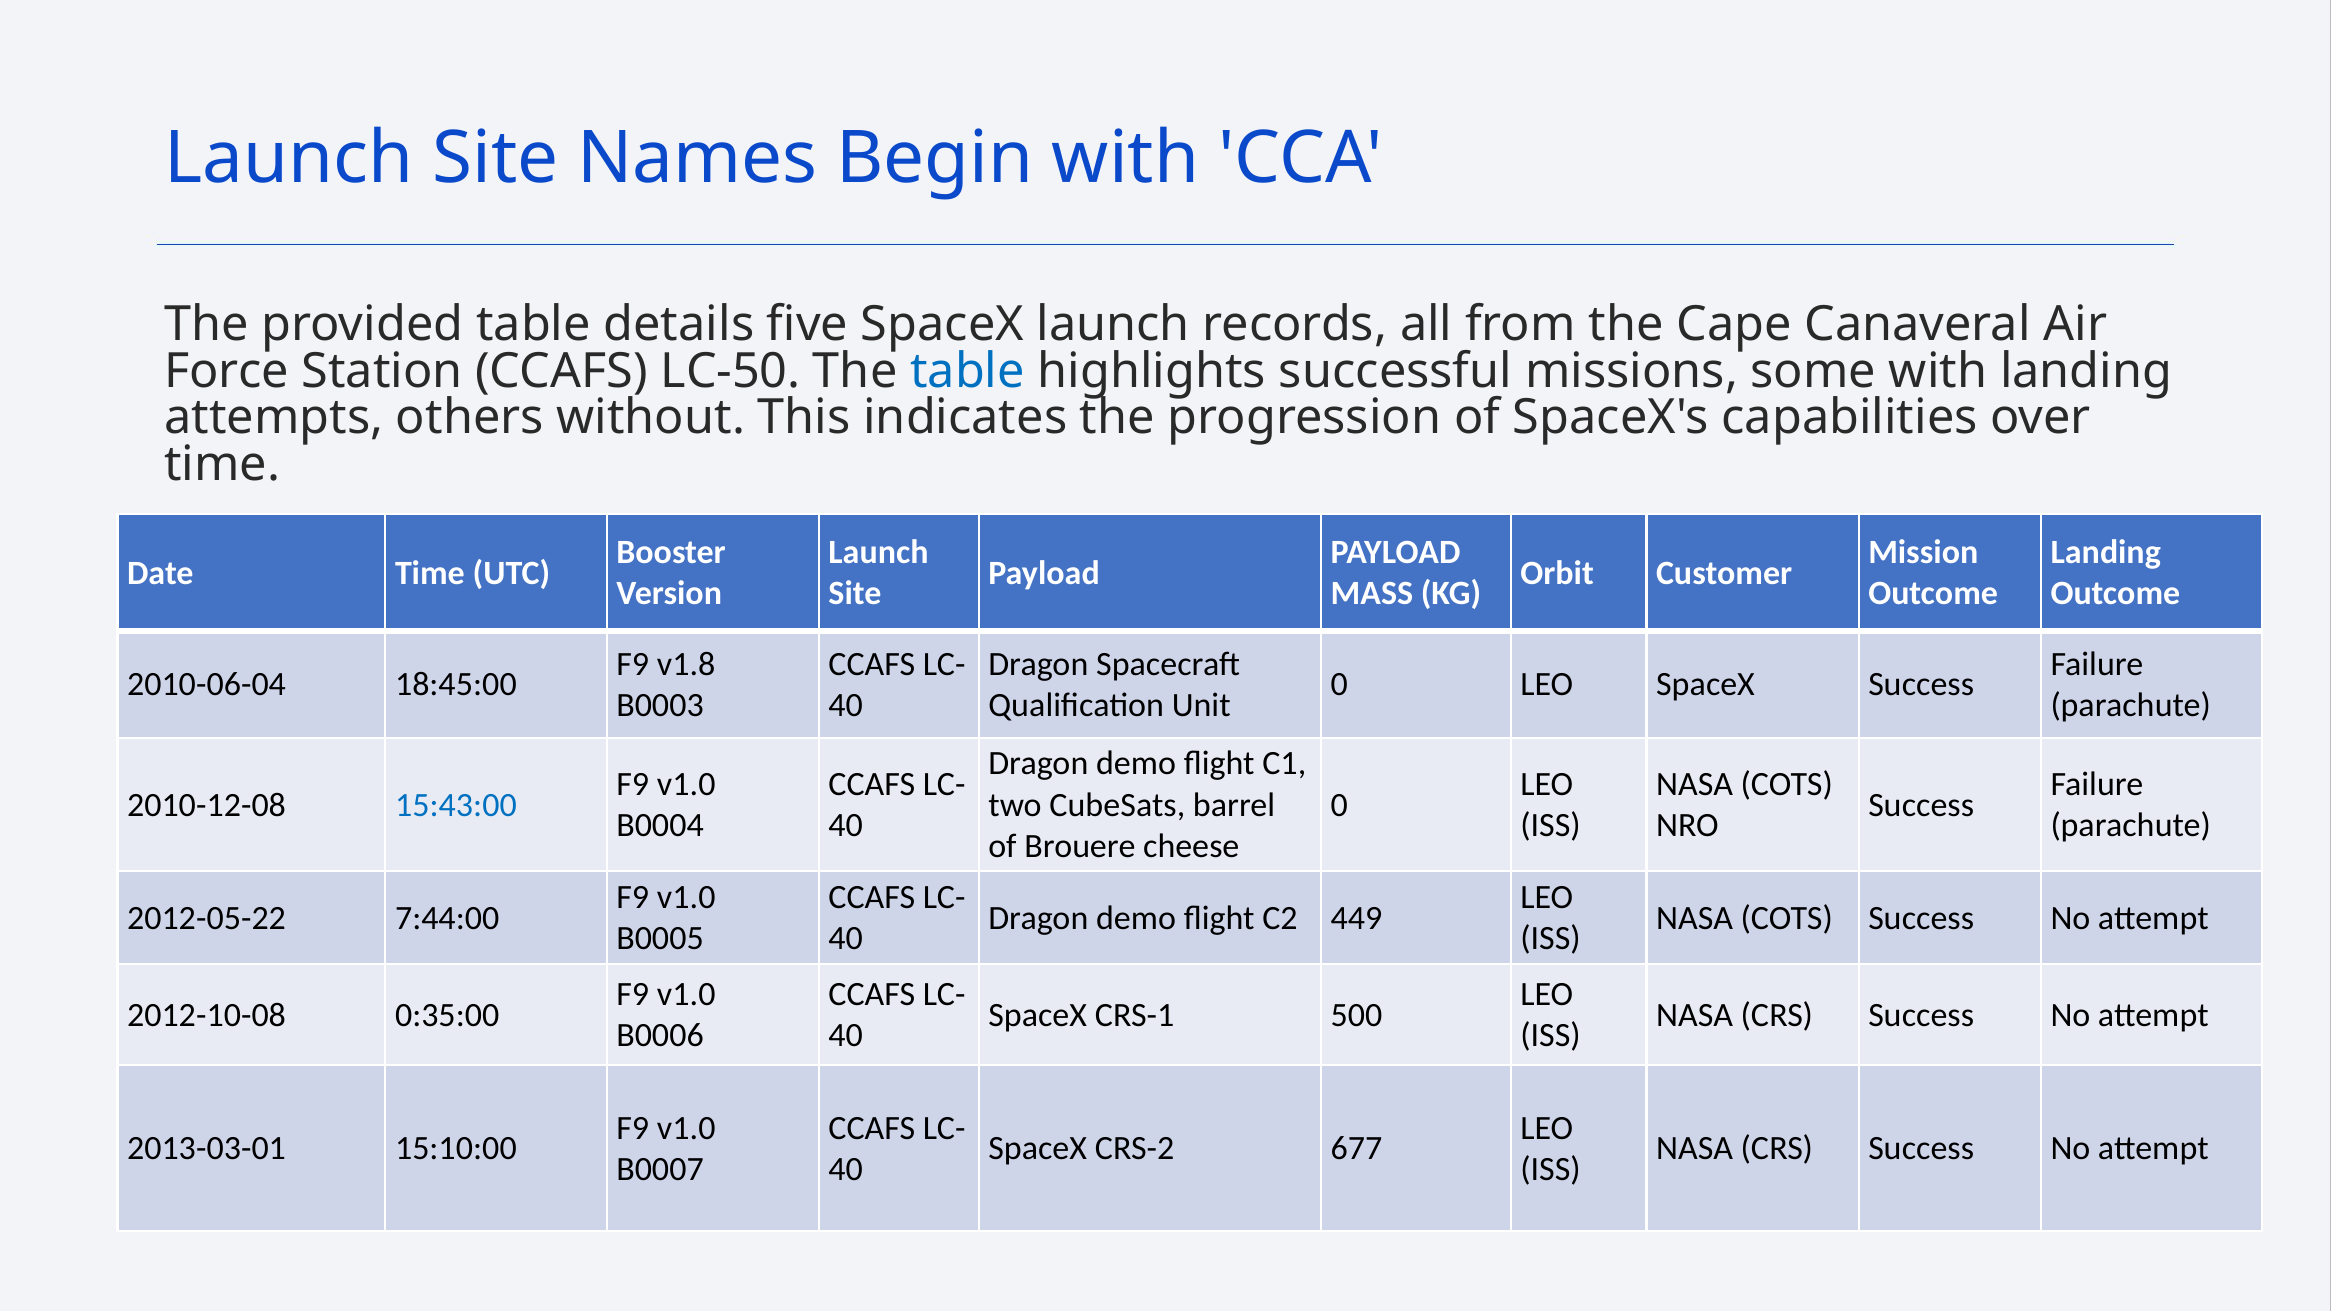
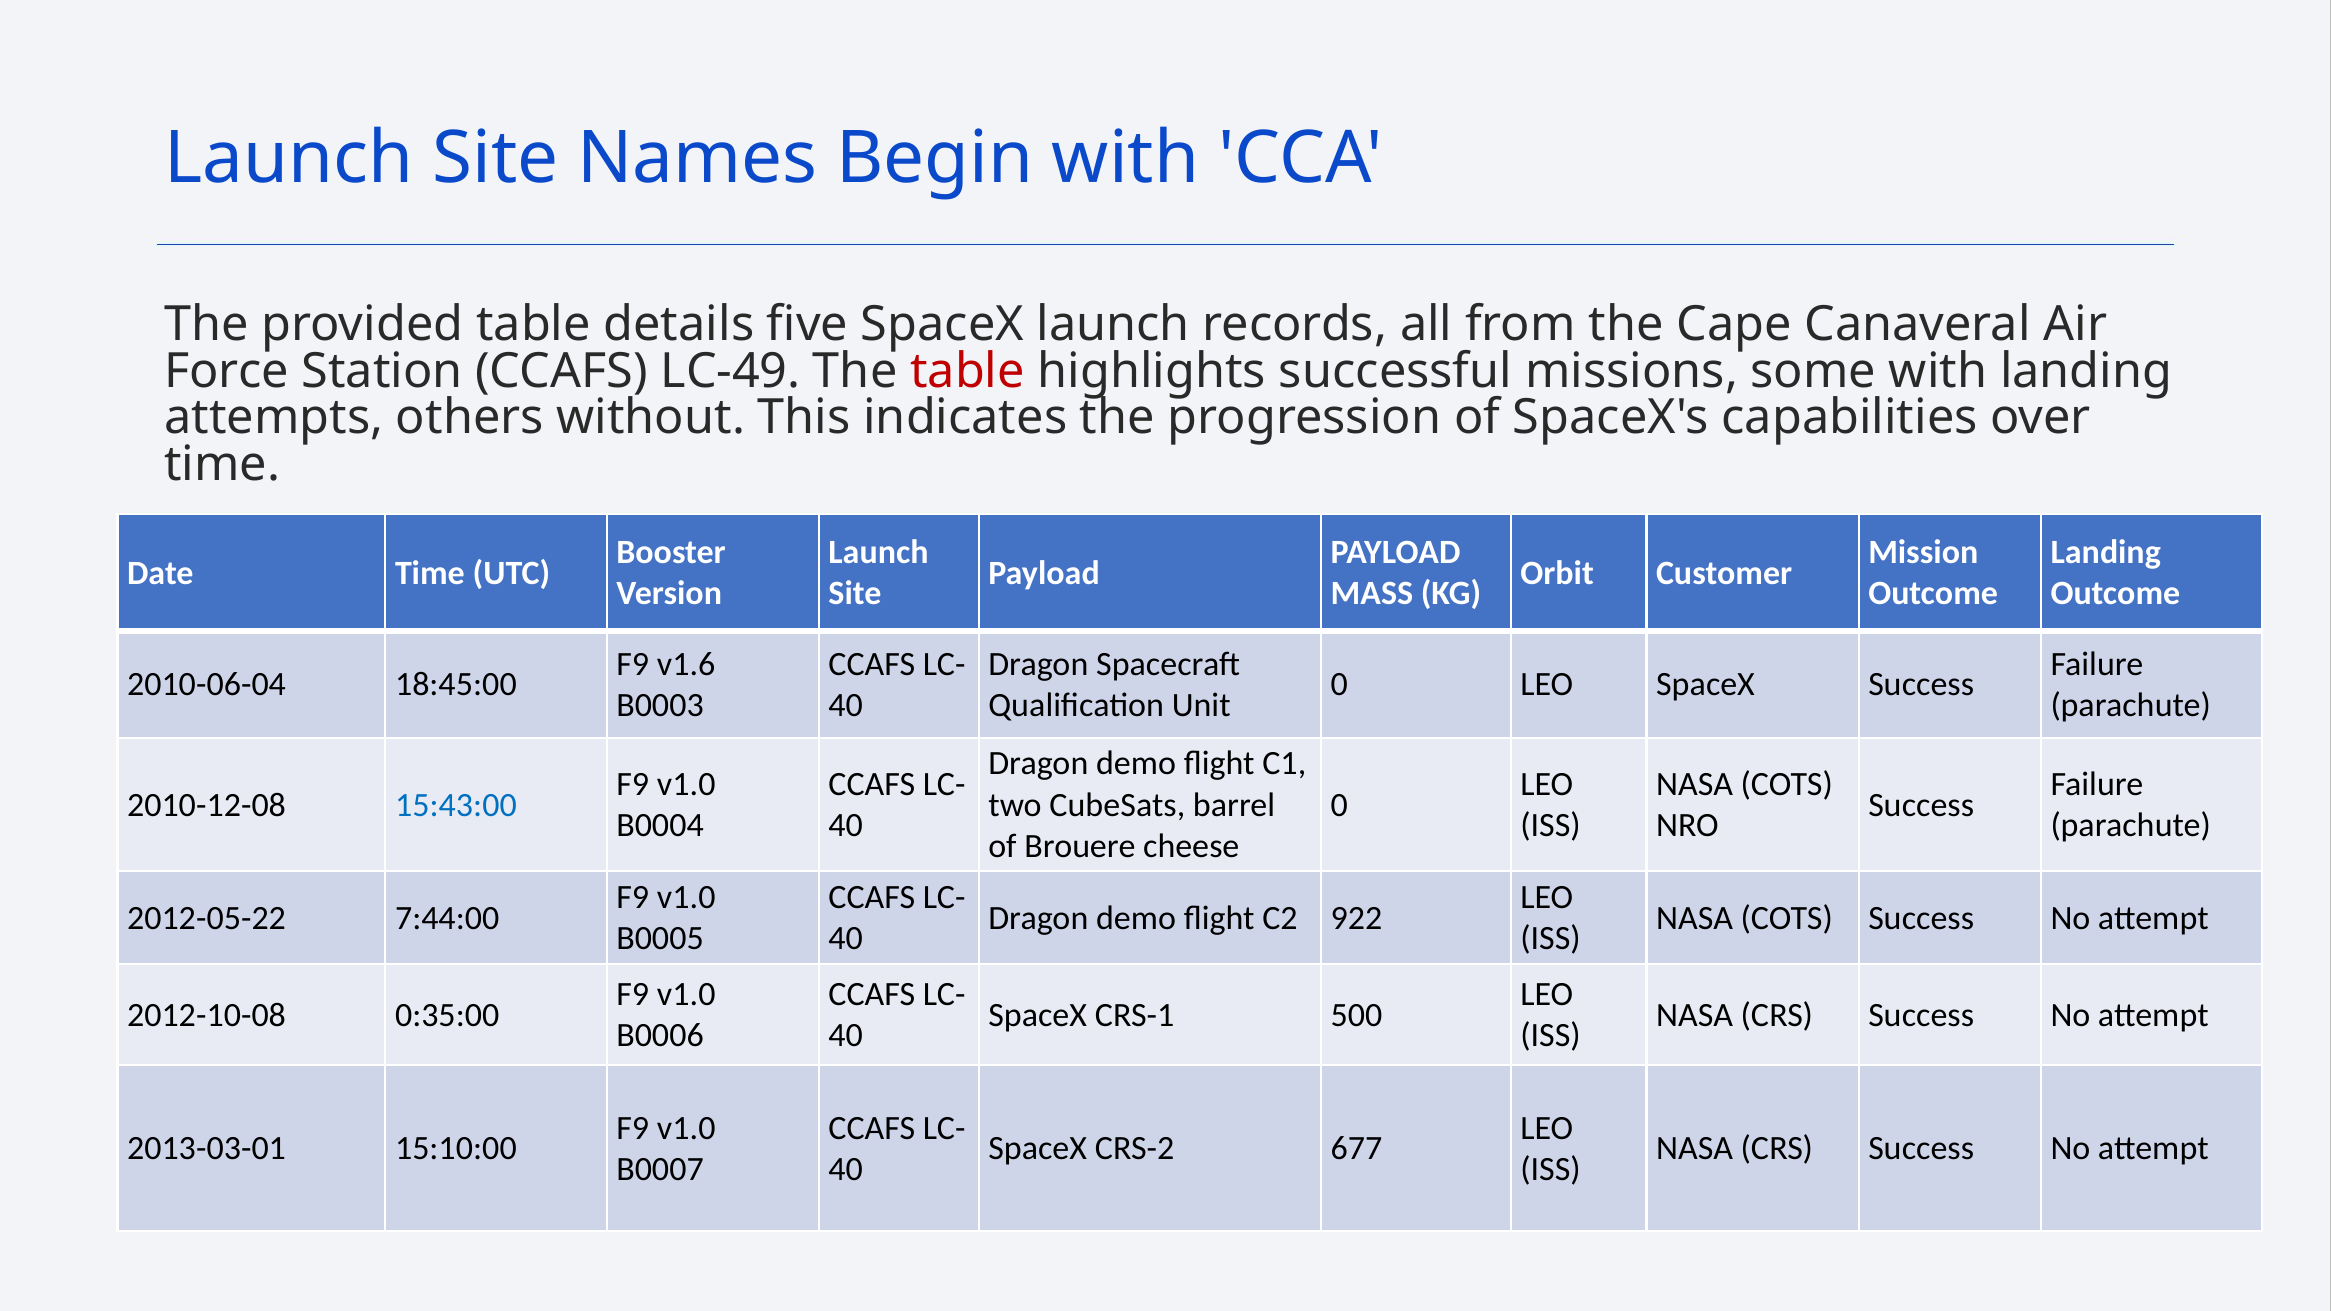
LC-50: LC-50 -> LC-49 (731, 371)
table colour: blue -> red (968, 371)
v1.8: v1.8 -> v1.6 (686, 664)
449: 449 -> 922 (1357, 918)
